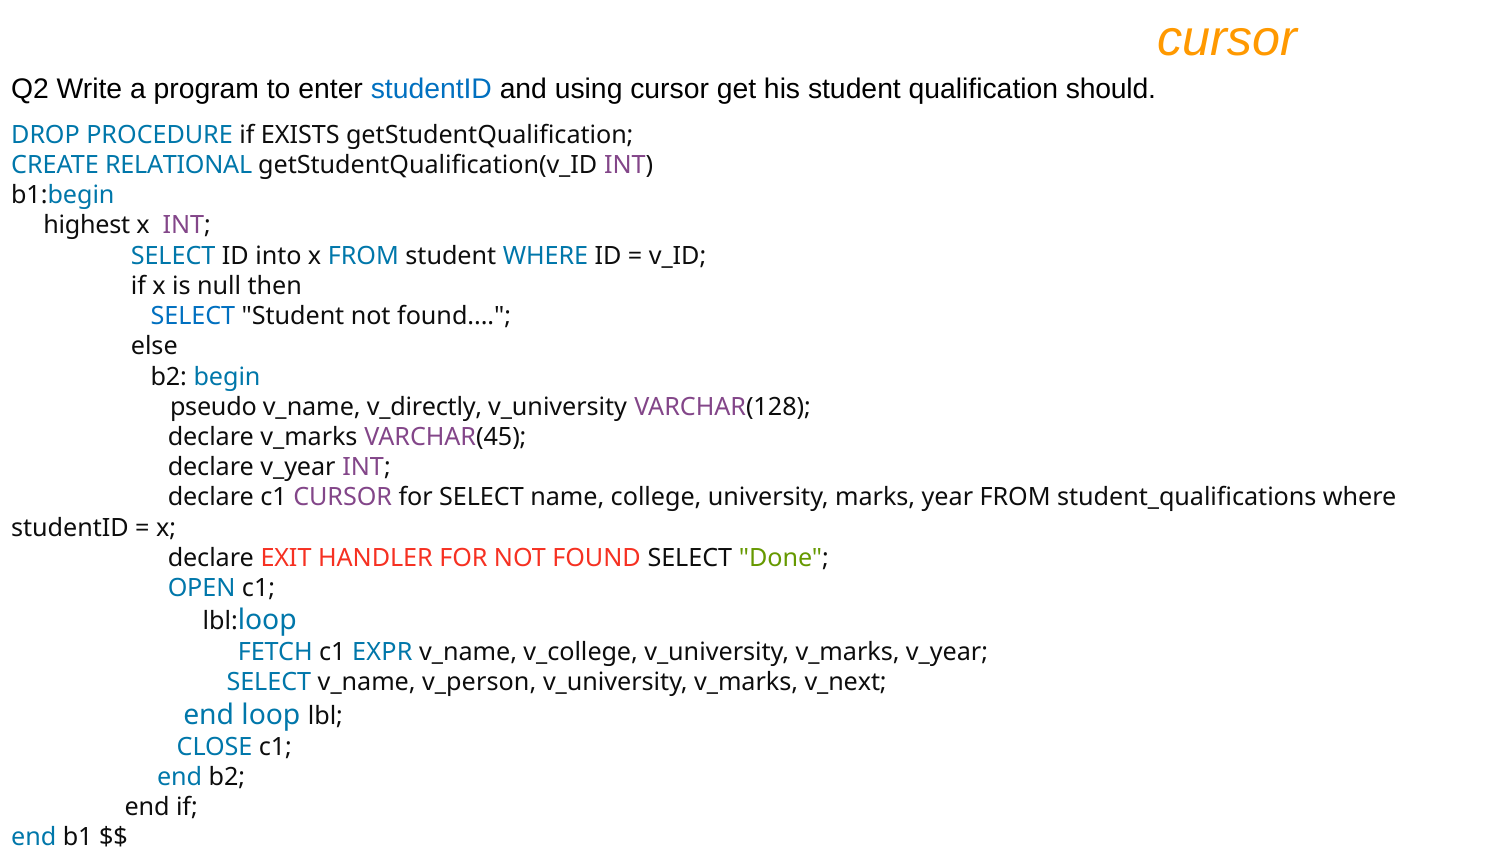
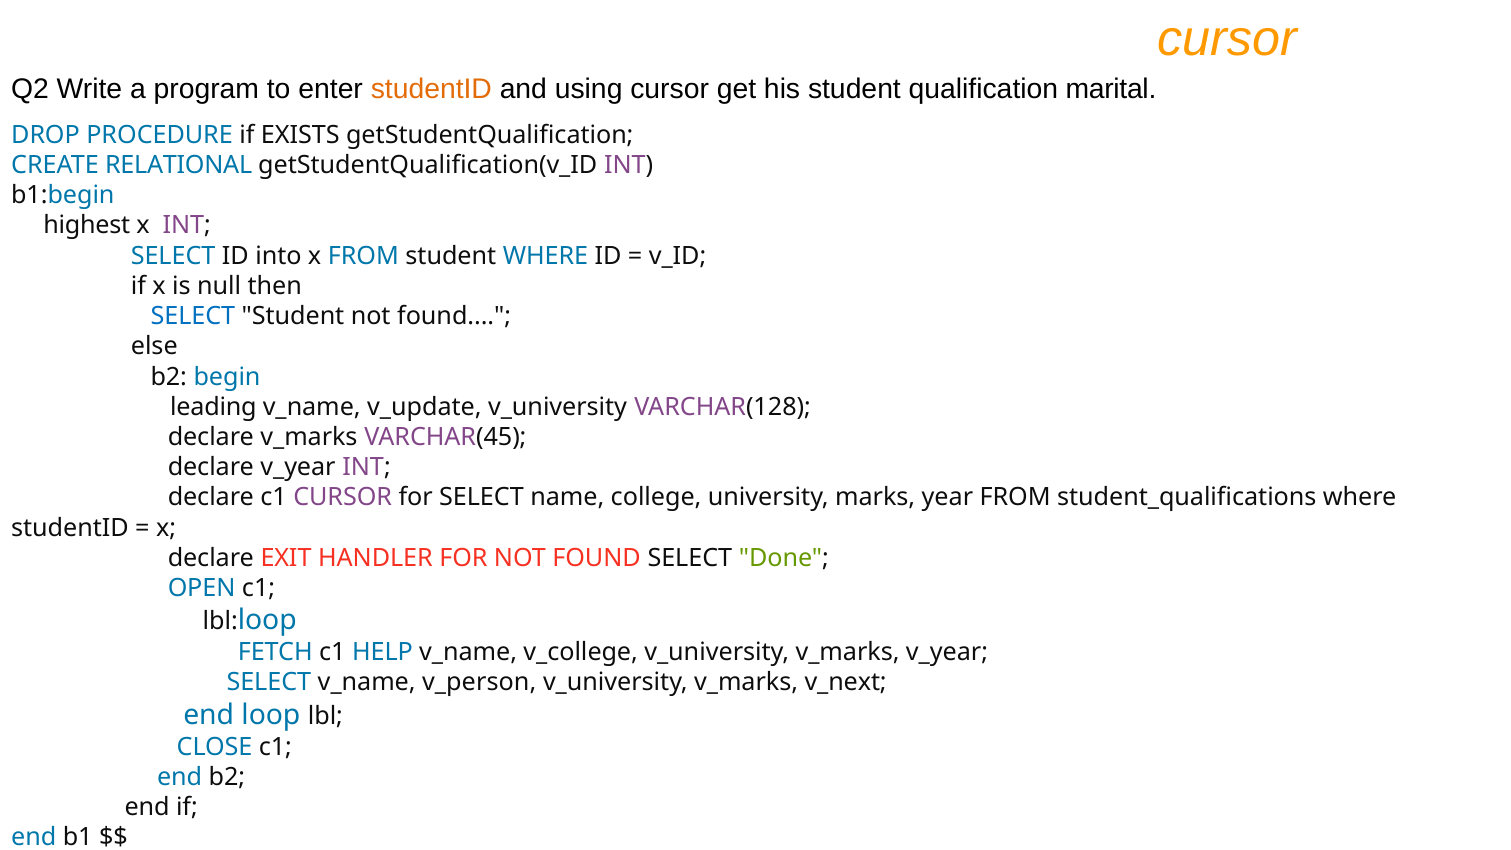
studentID colour: blue -> orange (431, 89)
should: should -> marital (1111, 89)
pseudo: pseudo -> leading (213, 407)
v_directly: v_directly -> v_update (424, 407)
EXPR: EXPR -> HELP (382, 652)
